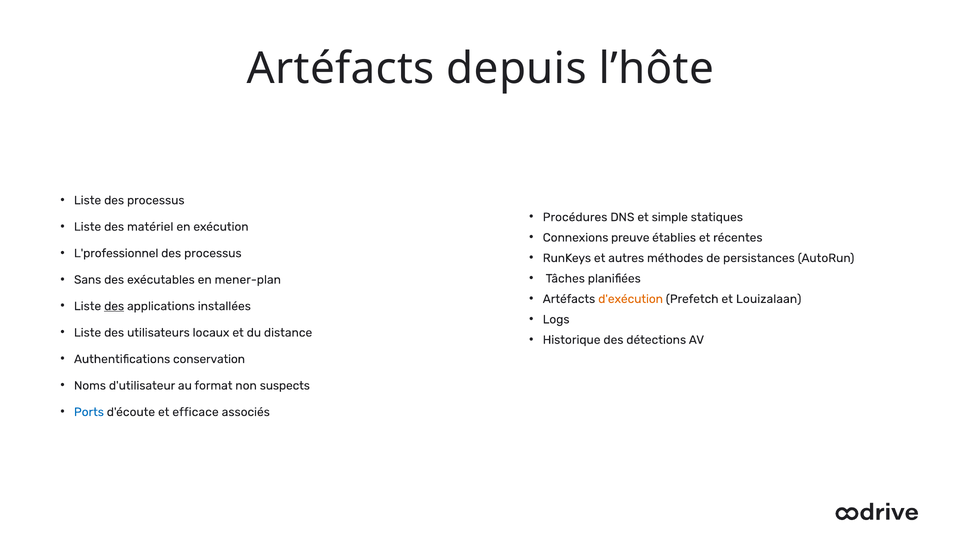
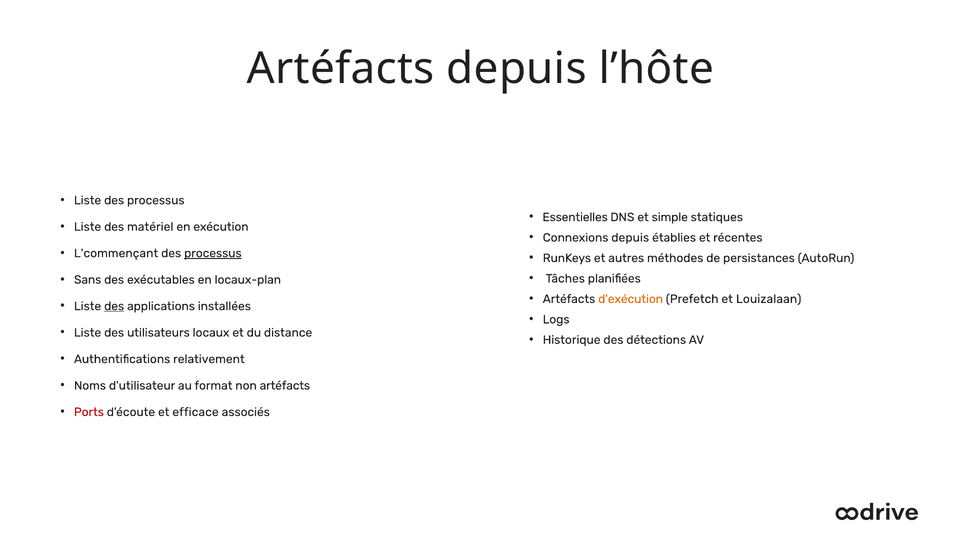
Procédures: Procédures -> Essentielles (575, 217)
Connexions preuve: preuve -> depuis (630, 238)
L'professionnel: L'professionnel -> L'commençant (116, 253)
processus underline: none -> present (213, 253)
mener-plan: mener-plan -> locaux-plan (248, 280)
conservation: conservation -> relativement (209, 359)
non suspects: suspects -> artéfacts (285, 386)
Ports colour: blue -> red (89, 412)
